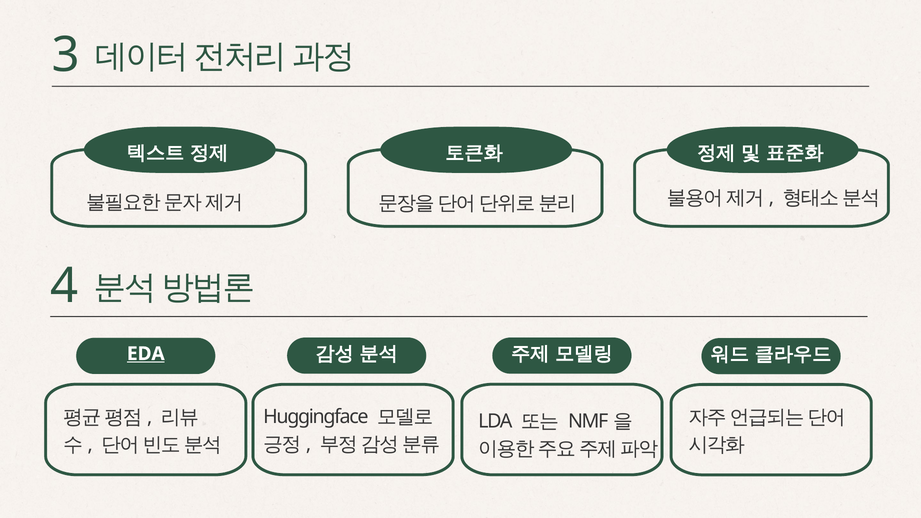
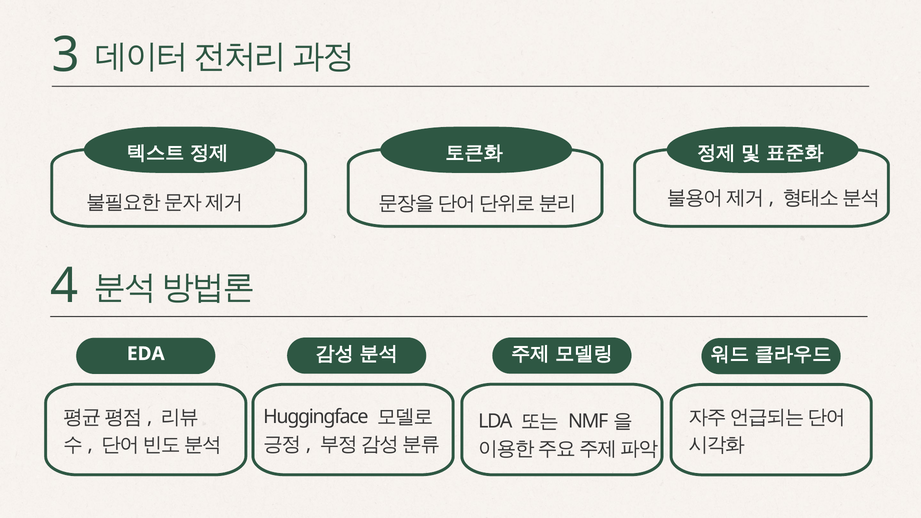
EDA underline: present -> none (146, 354)
